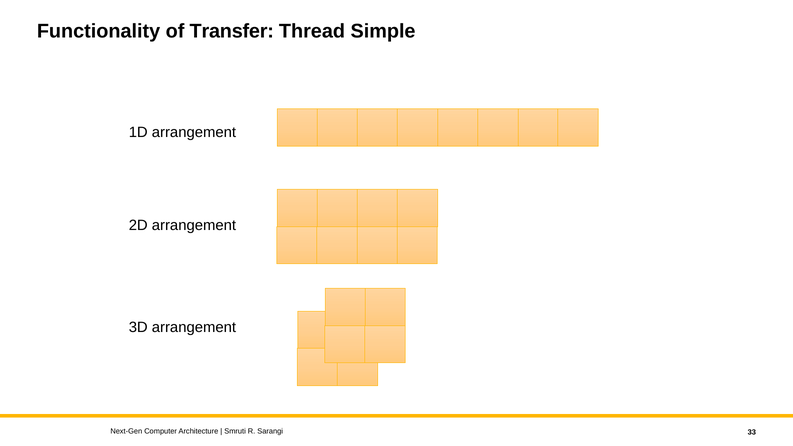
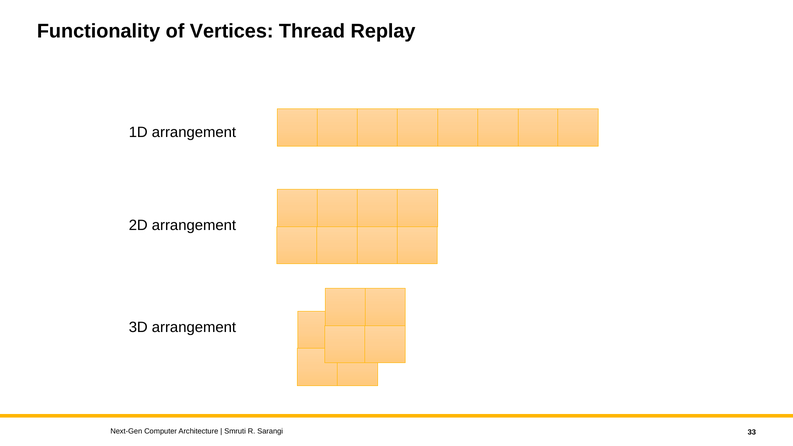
Transfer: Transfer -> Vertices (232, 31)
Simple: Simple -> Replay (383, 31)
